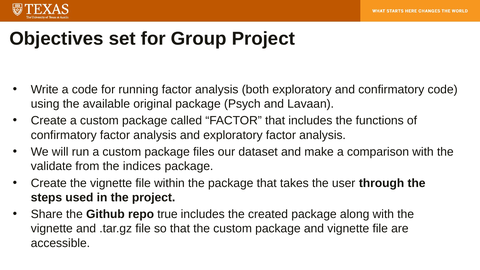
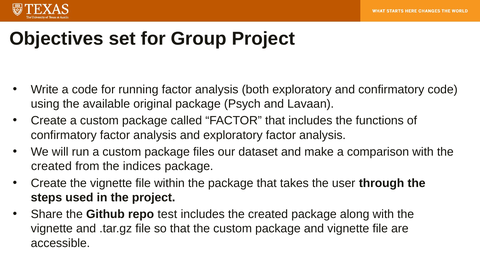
validate: validate -> created (51, 166)
true: true -> test (167, 214)
